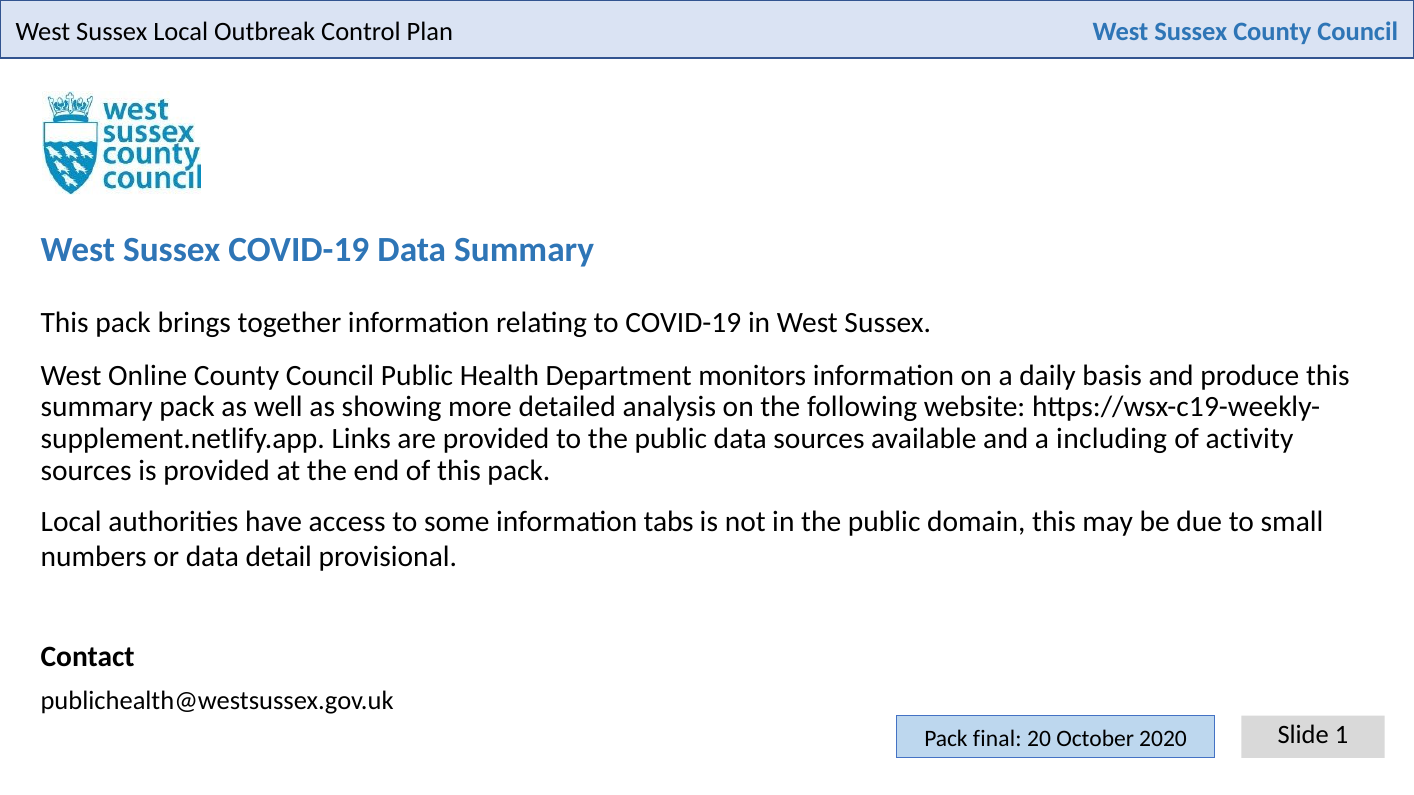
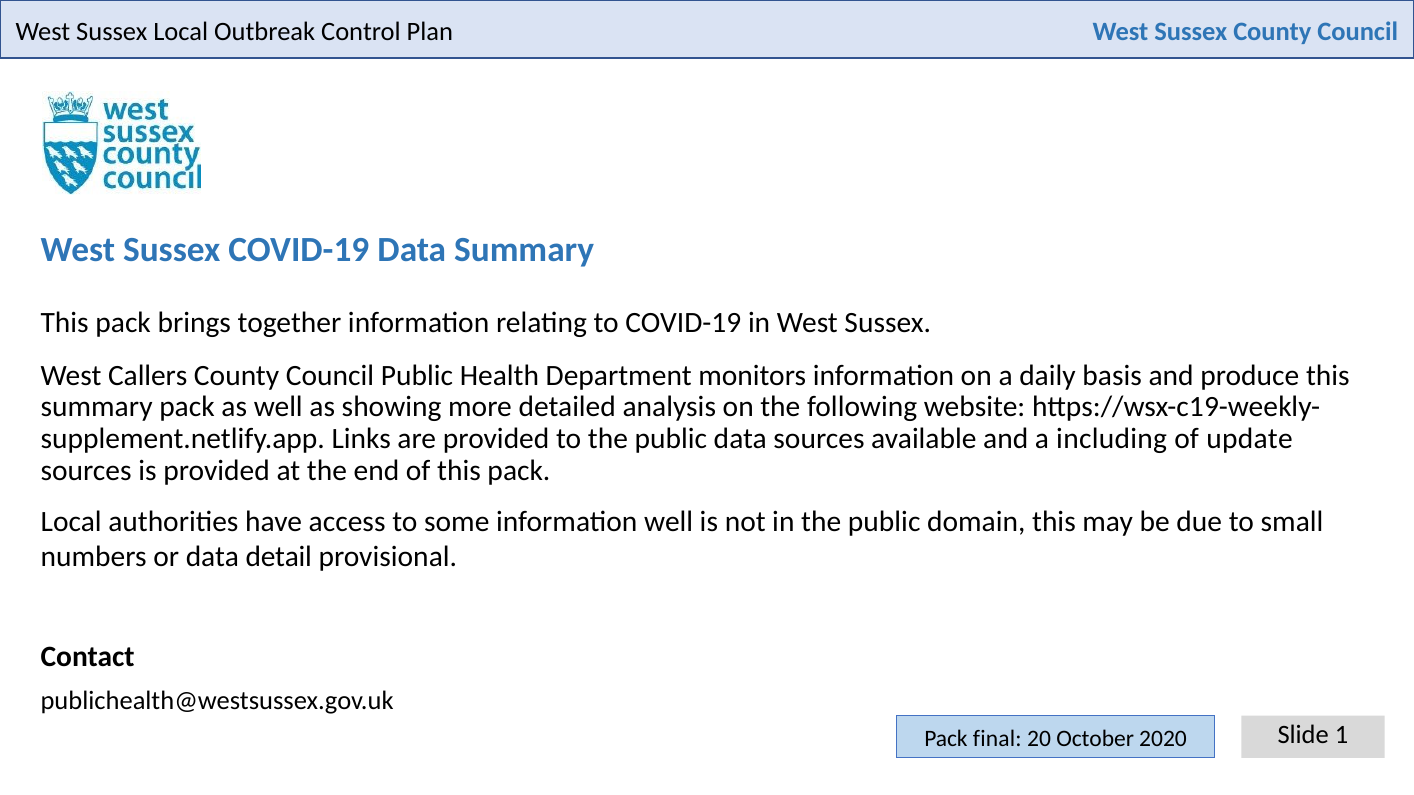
Online: Online -> Callers (148, 376)
activity: activity -> update (1250, 439)
information tabs: tabs -> well (669, 522)
